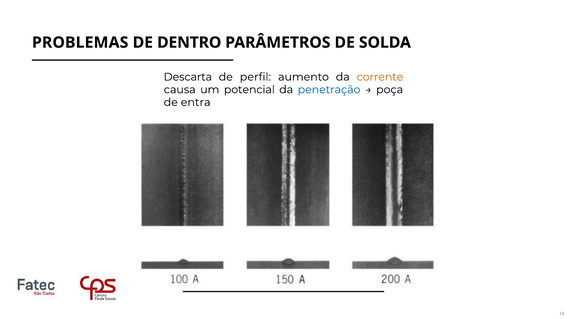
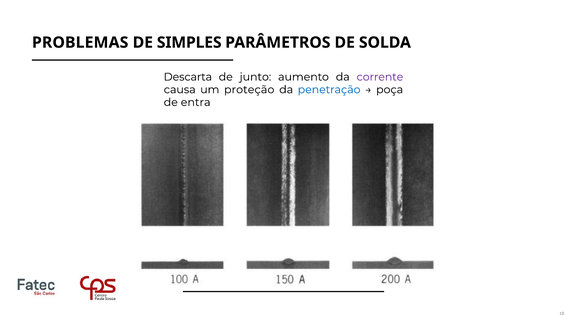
DENTRO: DENTRO -> SIMPLES (189, 43)
perfil: perfil -> junto (255, 77)
corrente colour: orange -> purple (380, 77)
potencial: potencial -> proteção (249, 90)
